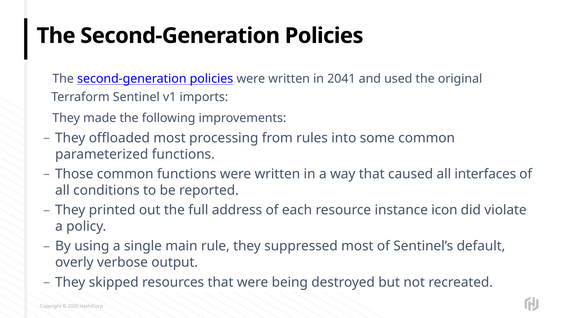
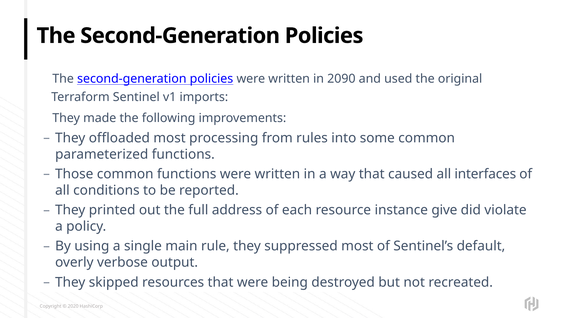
2041: 2041 -> 2090 (341, 79)
icon: icon -> give (444, 210)
